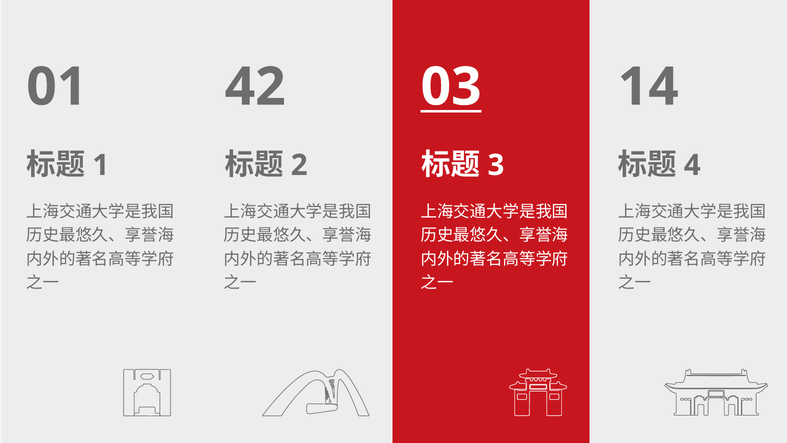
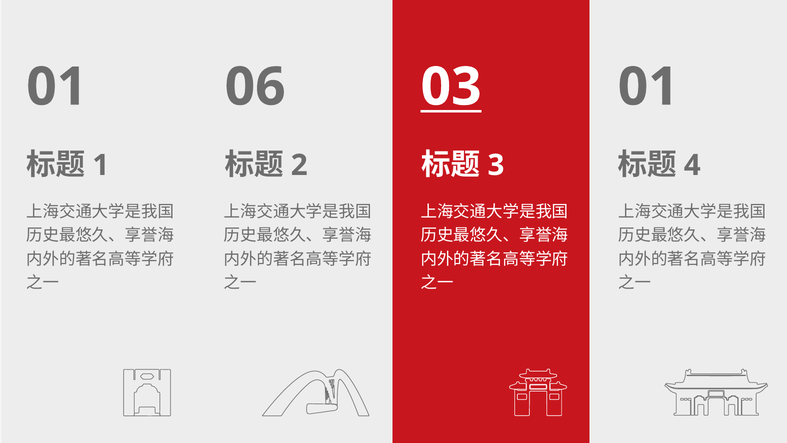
42: 42 -> 06 (255, 87)
14: 14 -> 01 (648, 87)
